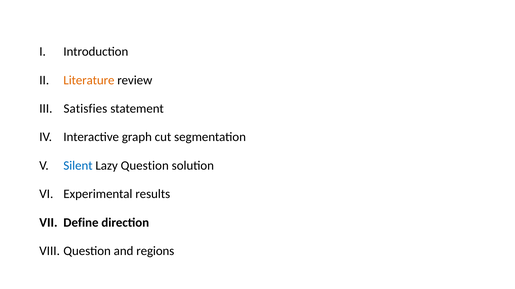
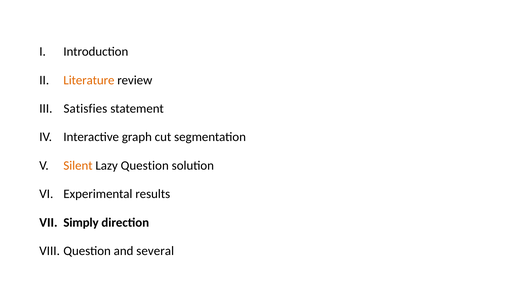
Silent colour: blue -> orange (78, 166)
Define: Define -> Simply (81, 223)
regions: regions -> several (155, 252)
